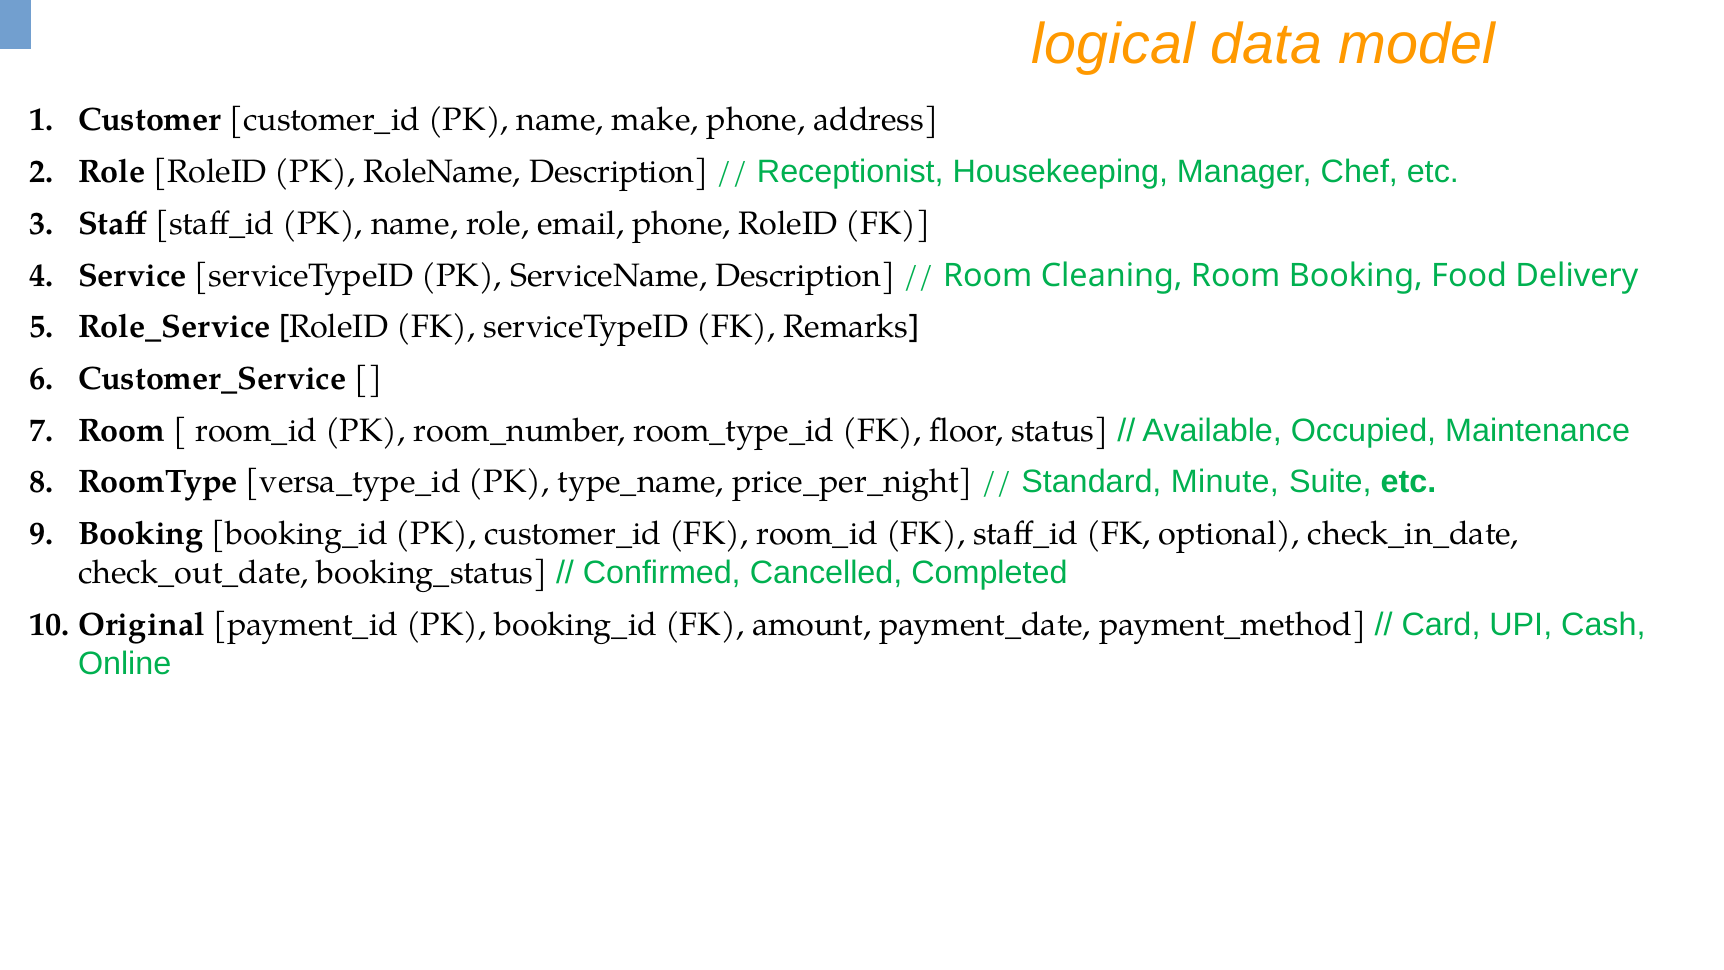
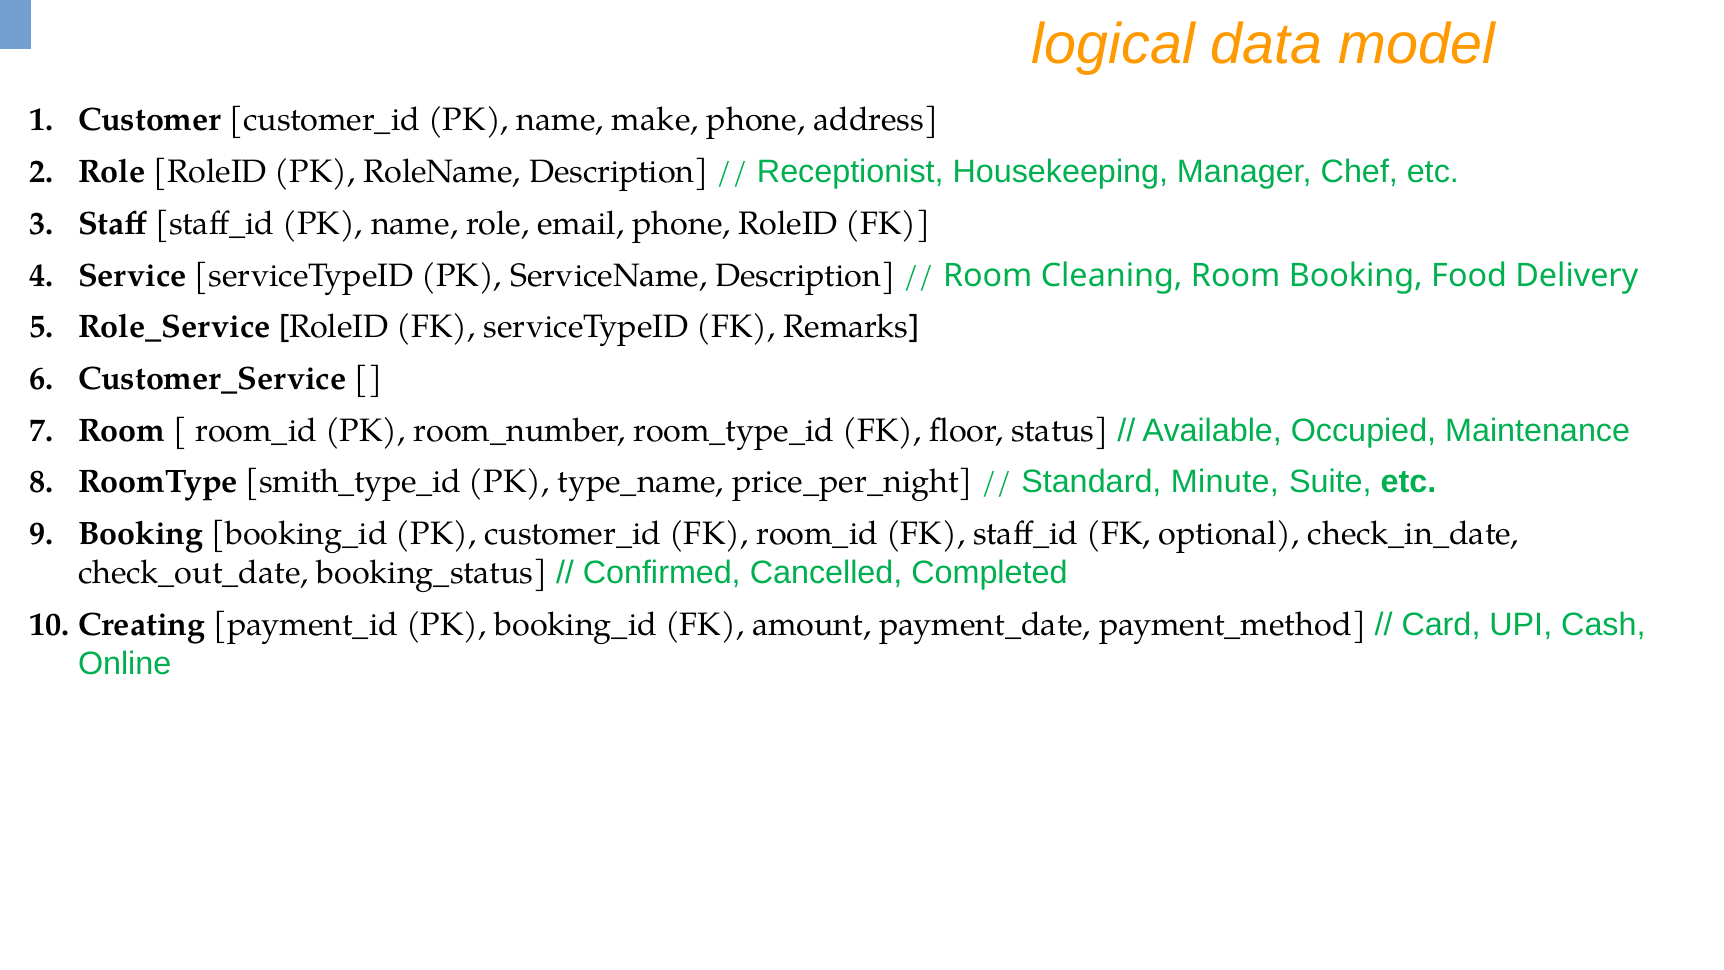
versa_type_id: versa_type_id -> smith_type_id (354, 482)
Original: Original -> Creating (142, 624)
